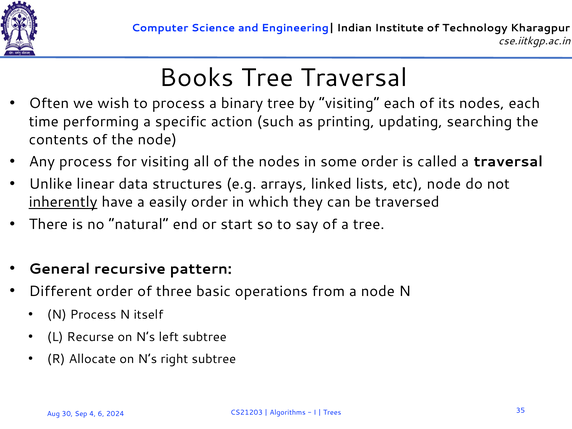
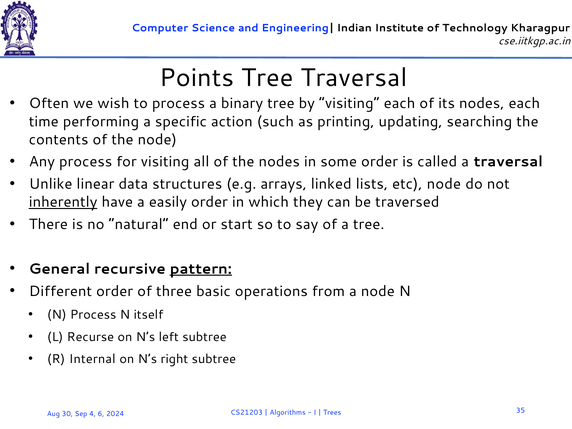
Books: Books -> Points (197, 78)
pattern underline: none -> present (201, 269)
Allocate: Allocate -> Internal (92, 359)
